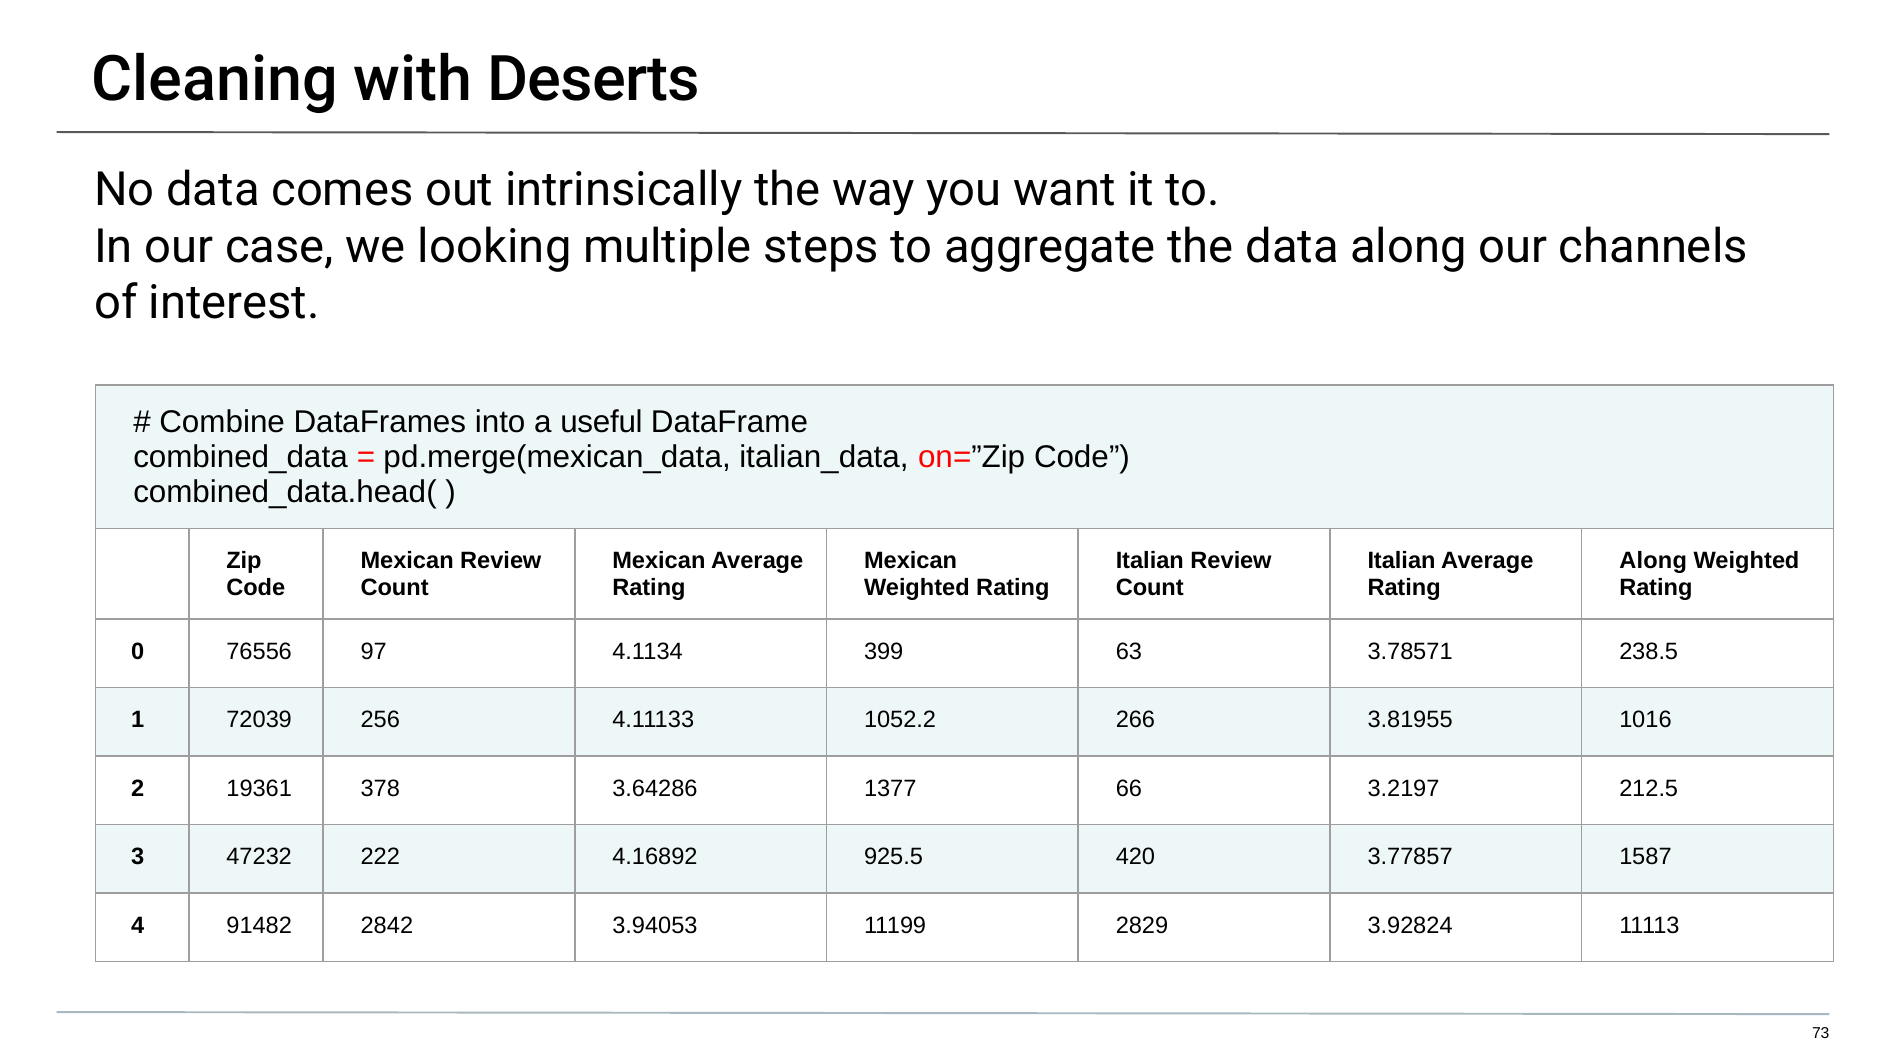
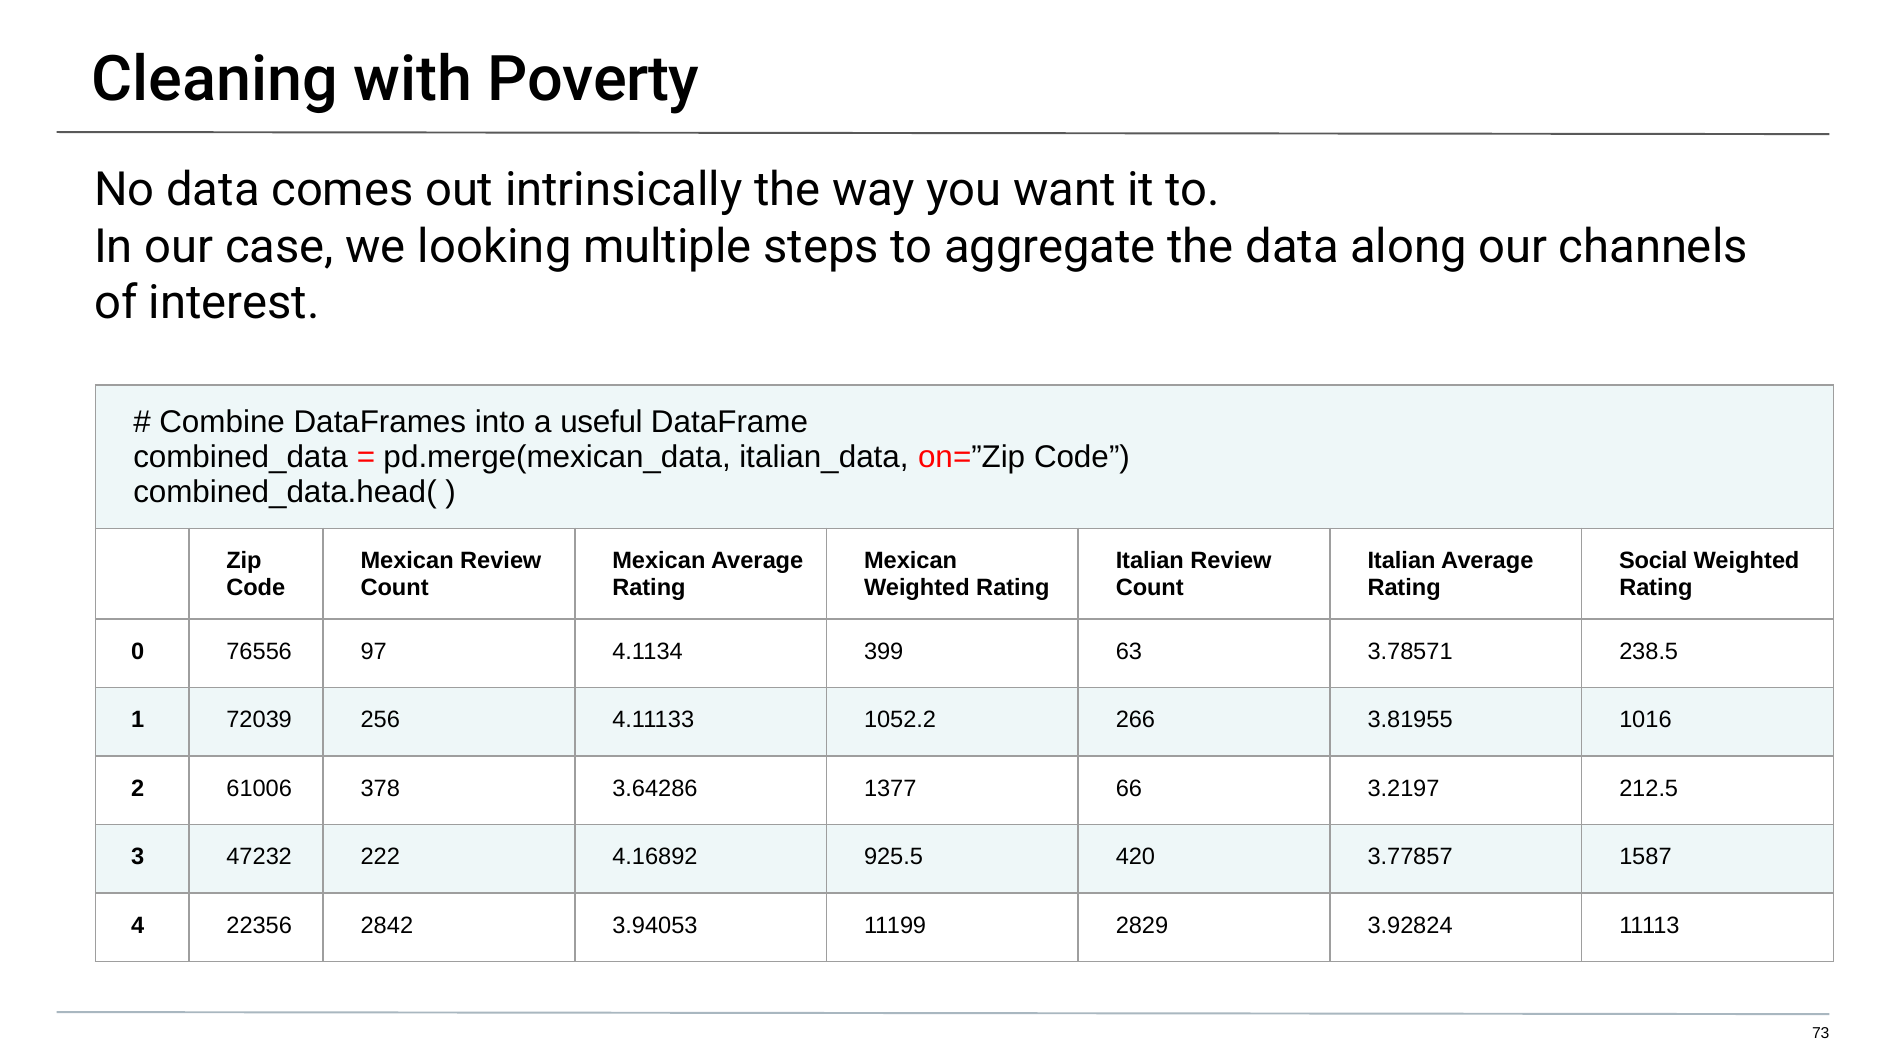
Deserts: Deserts -> Poverty (594, 80)
Along: Along -> Social (1653, 561)
19361: 19361 -> 61006 (259, 788)
91482: 91482 -> 22356 (259, 925)
